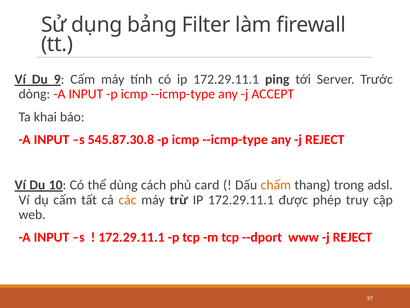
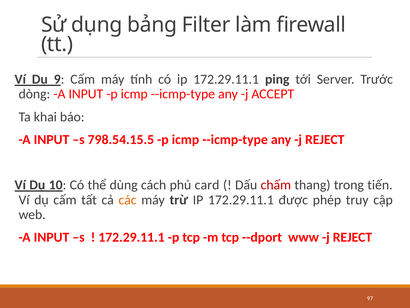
545.87.30.8: 545.87.30.8 -> 798.54.15.5 (121, 139)
chấm colour: orange -> red (276, 185)
adsl: adsl -> tiến (380, 185)
